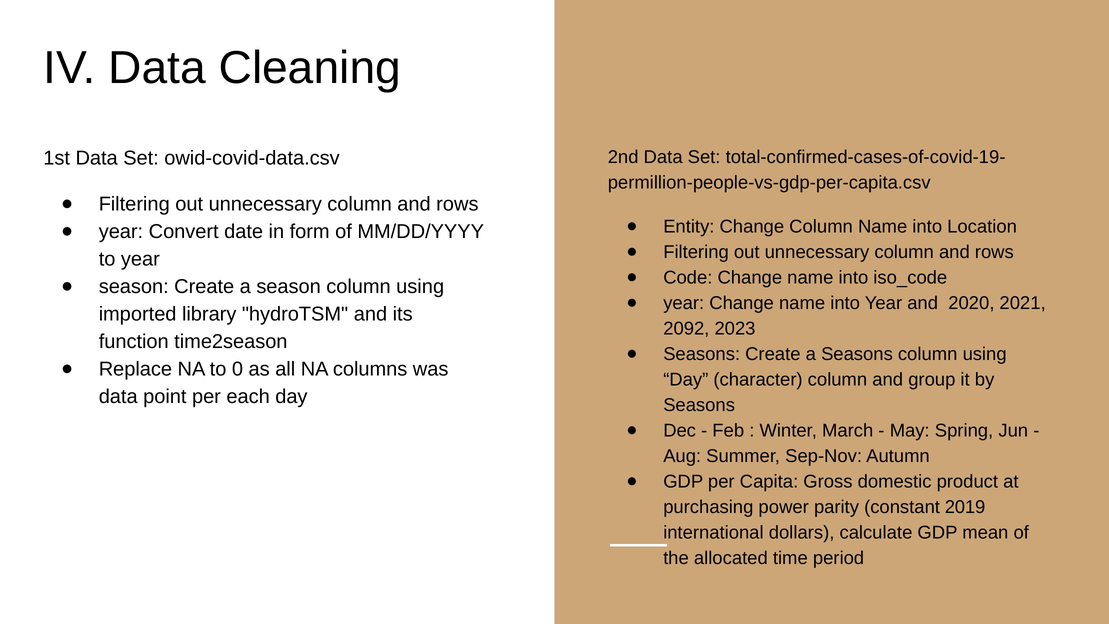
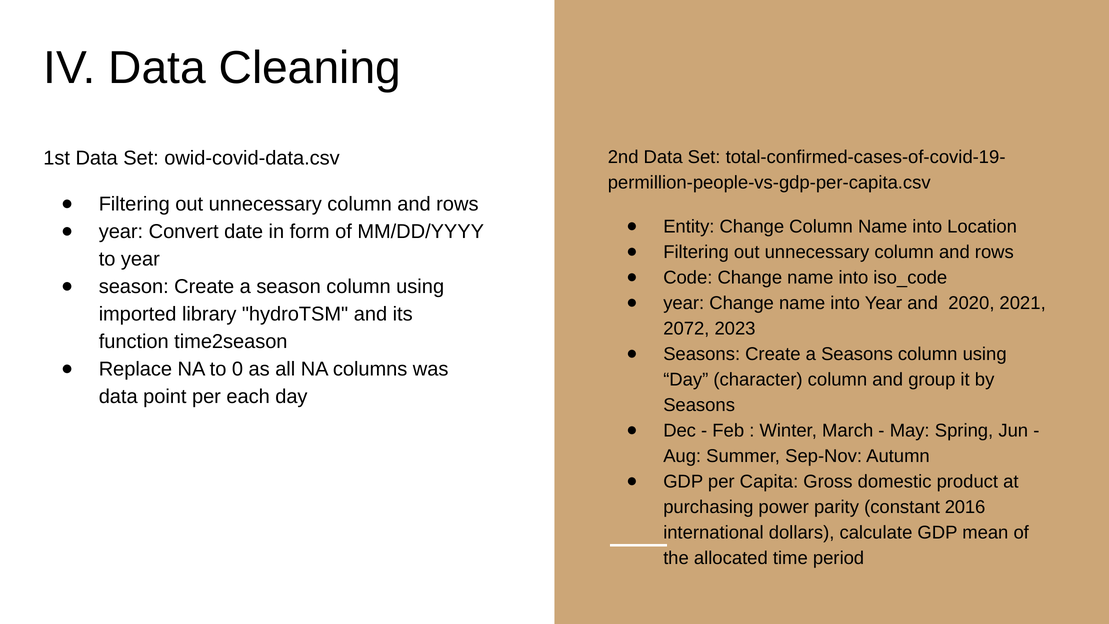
2092: 2092 -> 2072 (686, 328)
2019: 2019 -> 2016 (965, 507)
